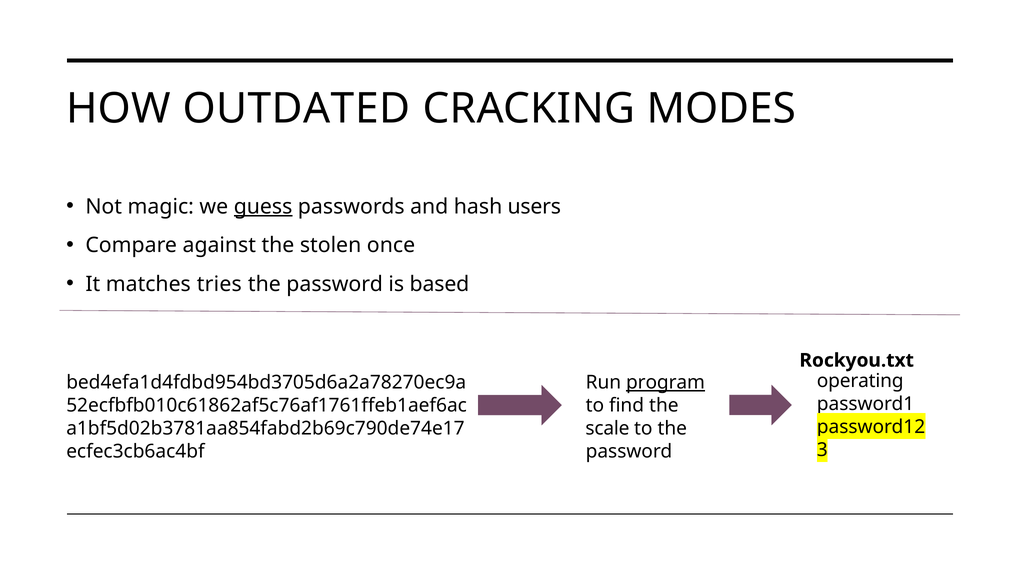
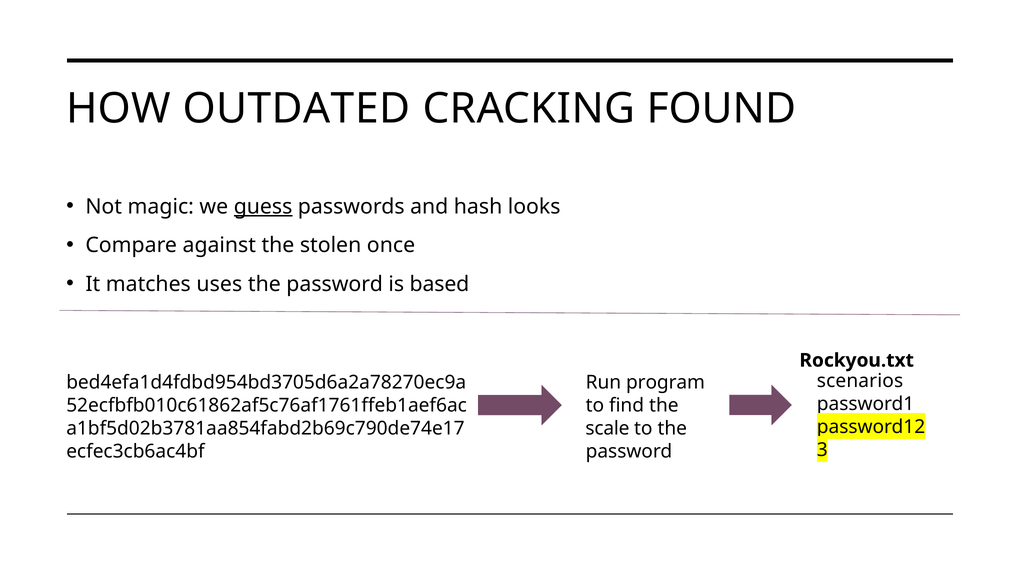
MODES: MODES -> FOUND (722, 109)
users: users -> looks (534, 207)
tries: tries -> uses (219, 284)
operating: operating -> scenarios (860, 381)
program underline: present -> none (666, 382)
